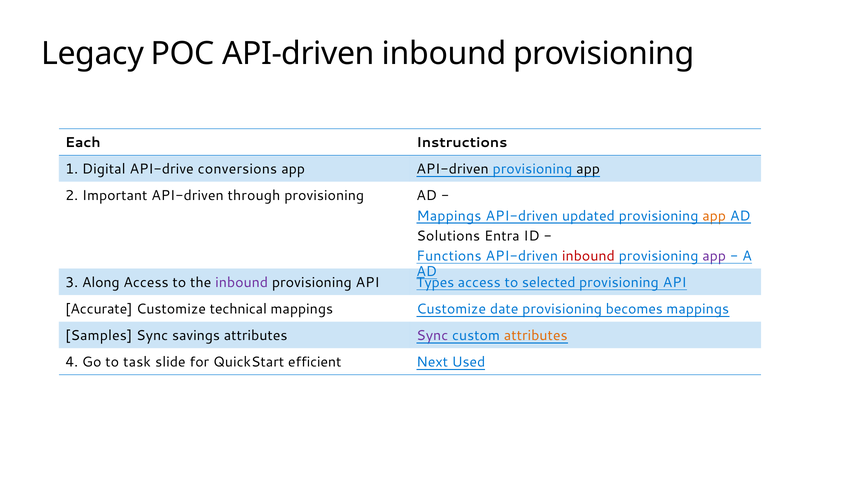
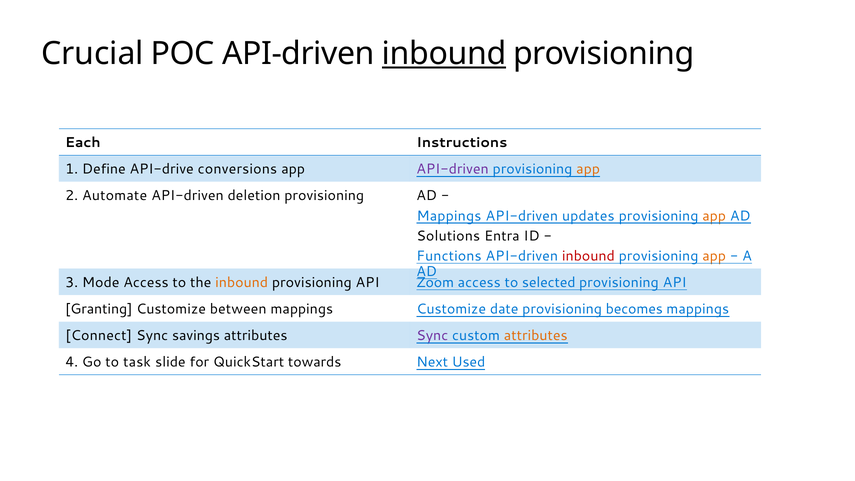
Legacy: Legacy -> Crucial (92, 54)
inbound underline: none -> present (444, 54)
Digital: Digital -> Define (104, 169)
API-driven colour: black -> purple (453, 169)
app colour: black -> orange (588, 169)
Important: Important -> Automate (115, 196)
through: through -> deletion (254, 196)
updated: updated -> updates (588, 216)
app colour: purple -> orange (714, 256)
Along: Along -> Mode (101, 283)
inbound colour: purple -> orange (242, 283)
Types: Types -> Zoom (435, 283)
Accurate: Accurate -> Granting (99, 309)
technical: technical -> between (238, 309)
Samples: Samples -> Connect (99, 336)
efficient: efficient -> towards (315, 362)
